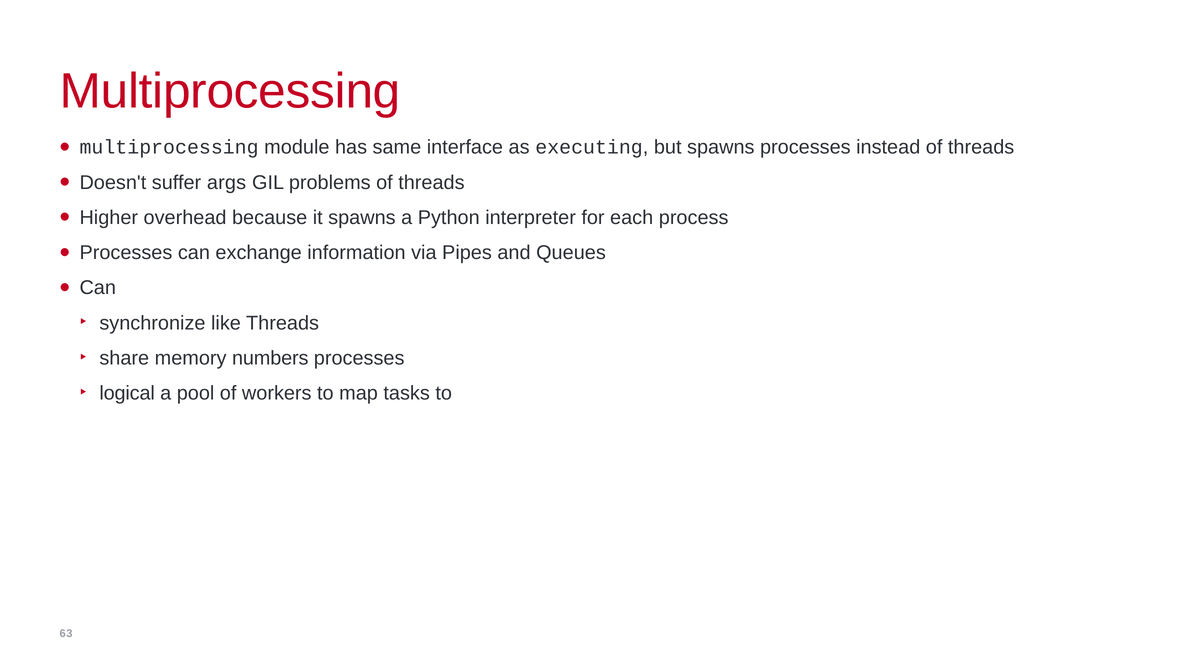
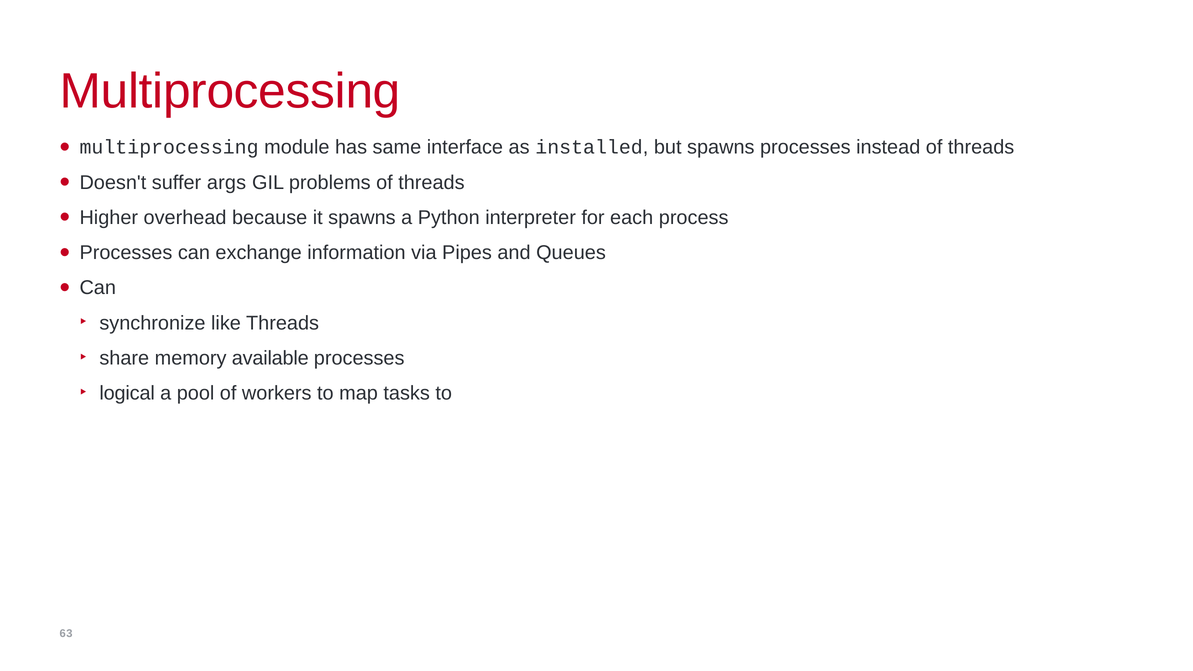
executing: executing -> installed (589, 147)
numbers: numbers -> available (270, 358)
